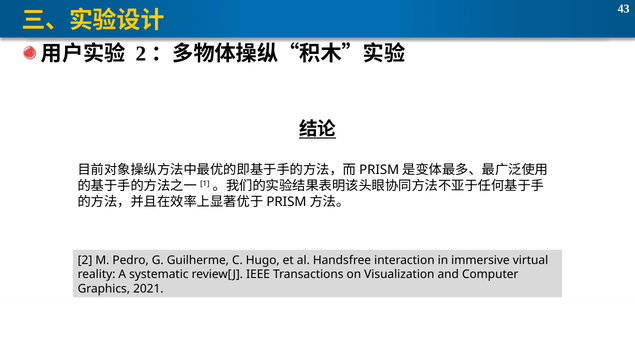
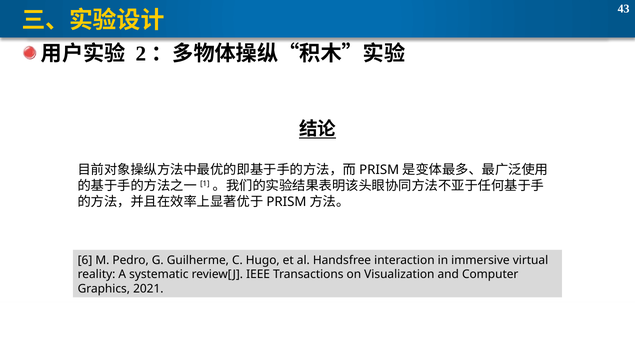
2: 2 -> 6 (85, 260)
